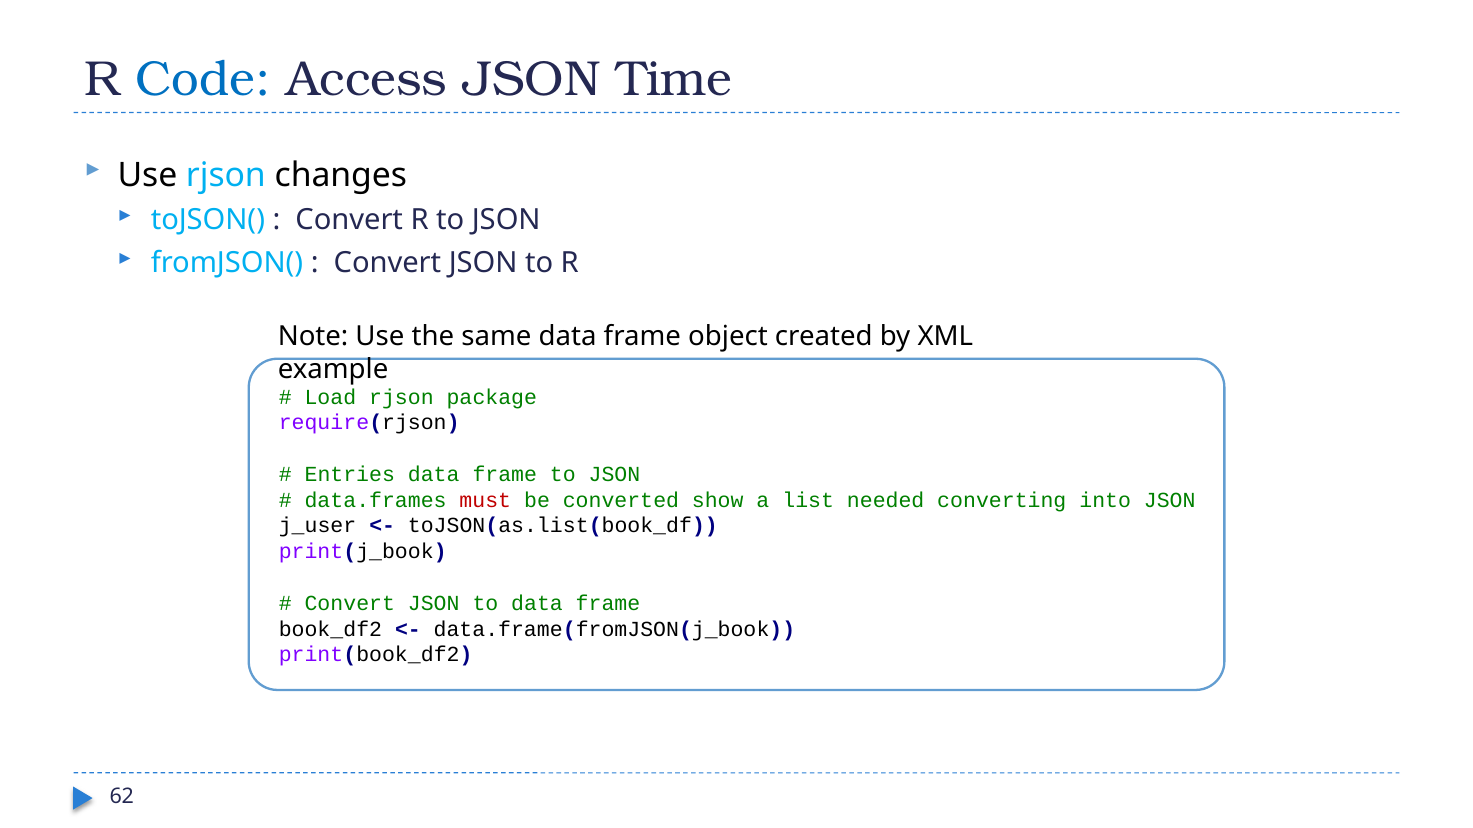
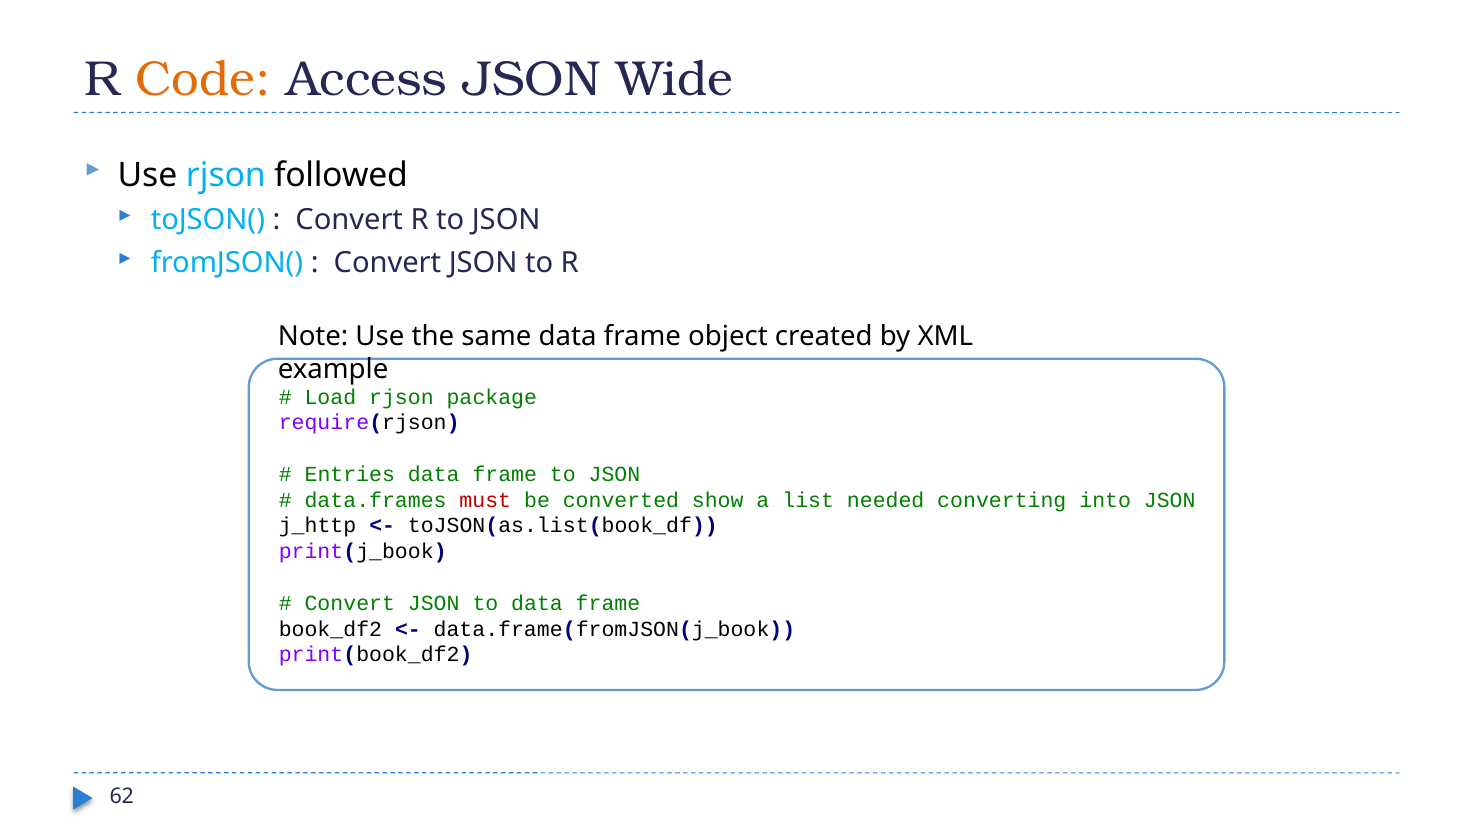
Code colour: blue -> orange (203, 80)
Time: Time -> Wide (674, 80)
changes: changes -> followed (341, 175)
j_user: j_user -> j_http (318, 526)
